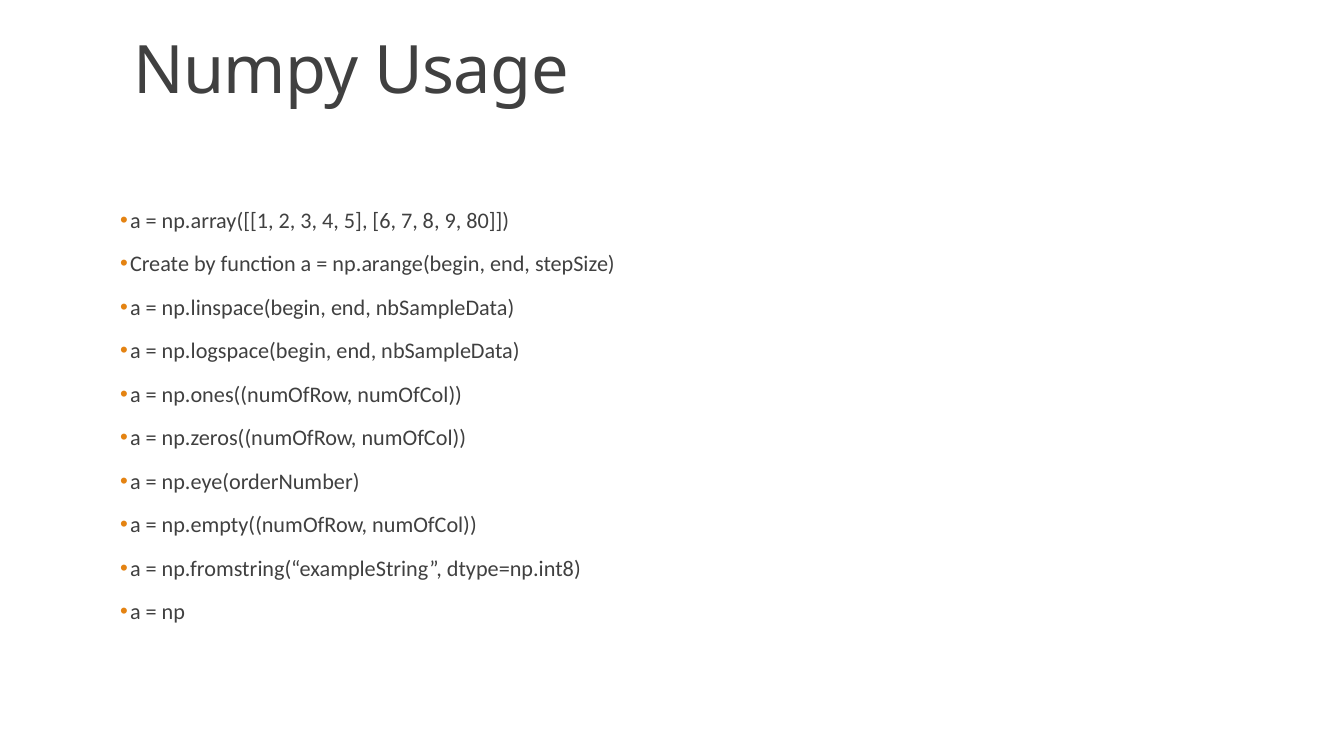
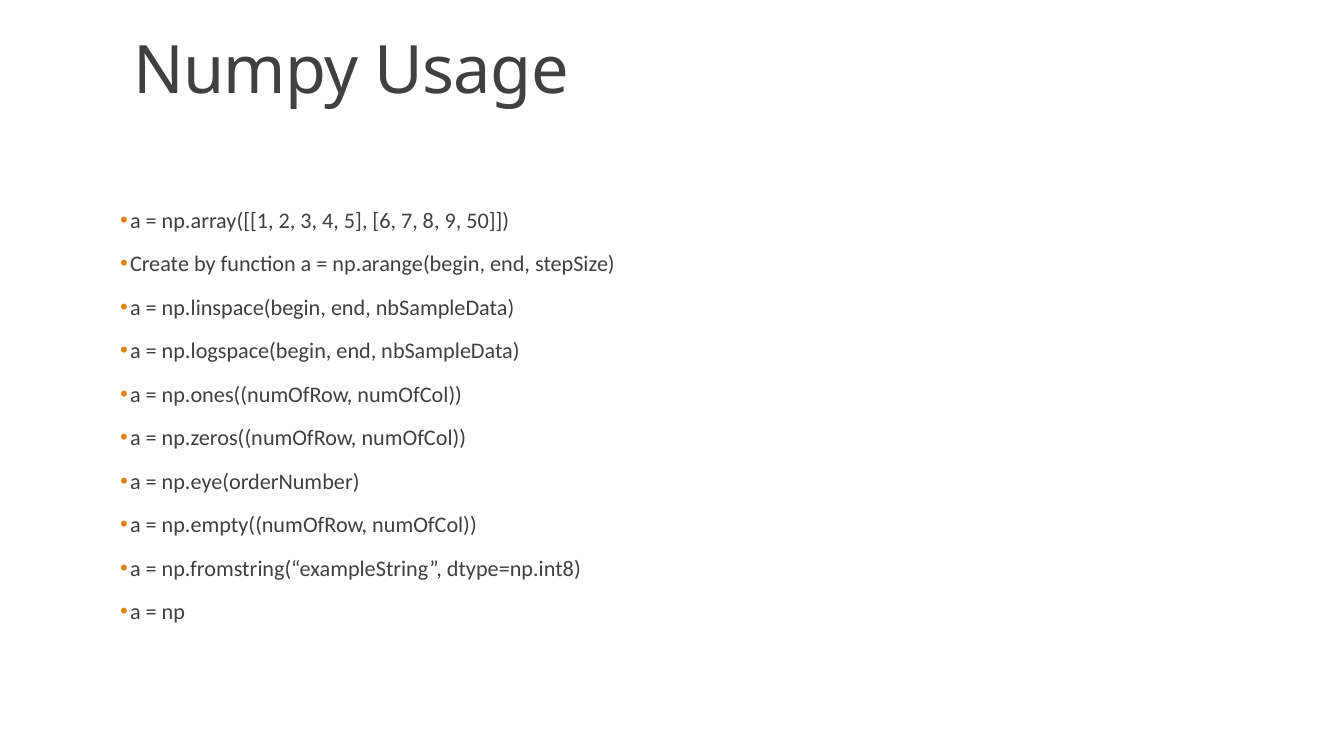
80: 80 -> 50 (488, 220)
